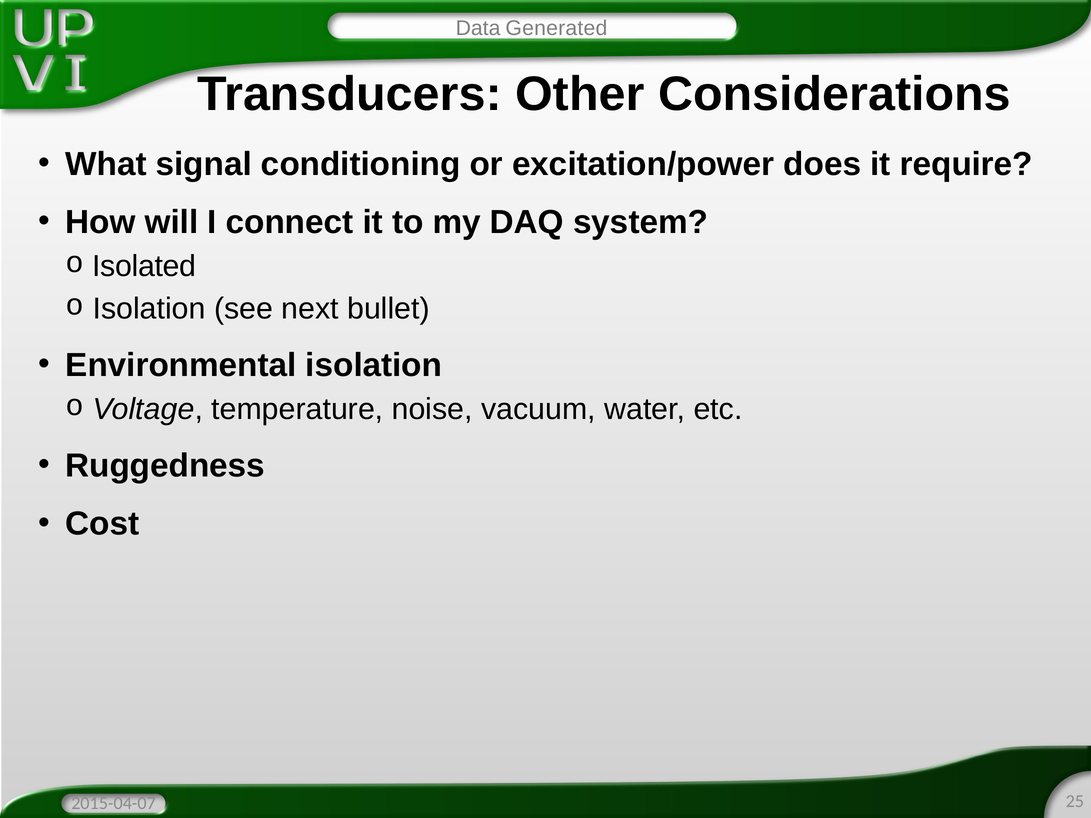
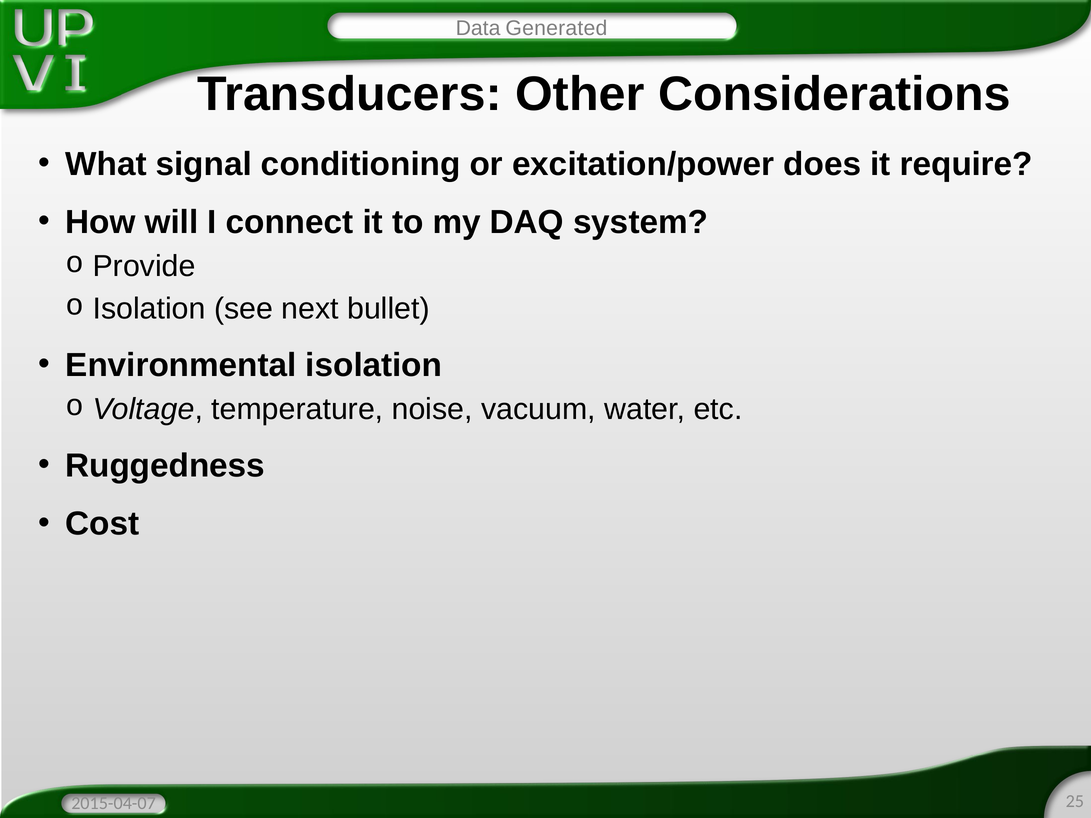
Isolated: Isolated -> Provide (144, 266)
